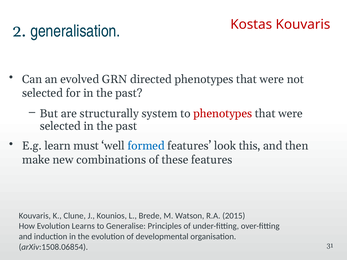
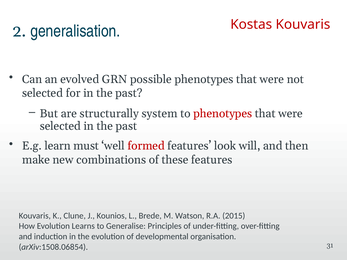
directed: directed -> possible (151, 79)
formed colour: blue -> red (146, 146)
this: this -> will (250, 146)
